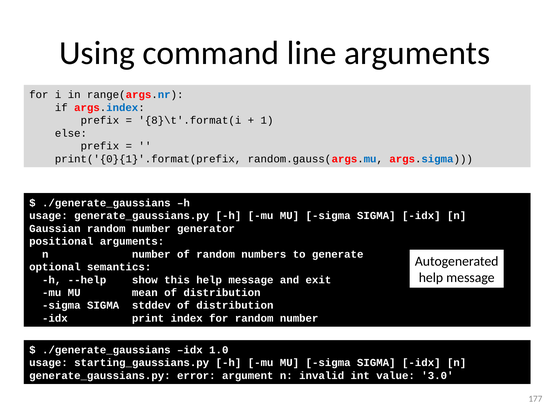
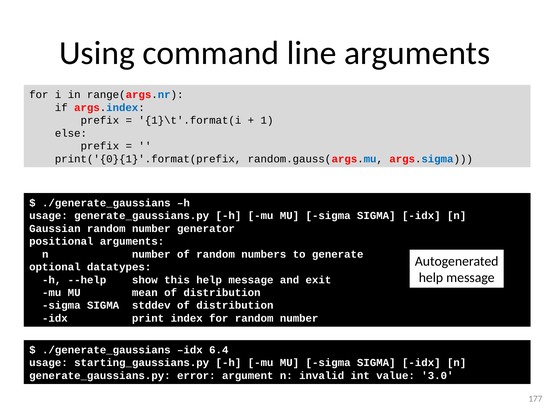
8}\t'.format(i: 8}\t'.format(i -> 1}\t'.format(i (190, 121)
semantics: semantics -> datatypes (119, 267)
1.0: 1.0 -> 6.4 (219, 350)
